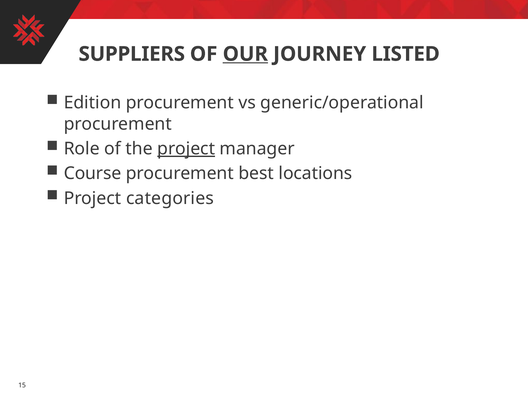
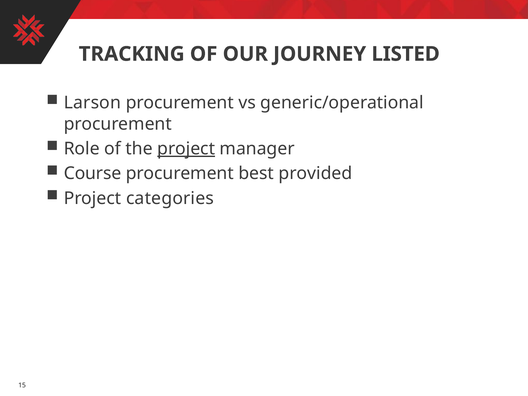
SUPPLIERS: SUPPLIERS -> TRACKING (132, 54)
OUR underline: present -> none (245, 54)
Edition: Edition -> Larson (92, 103)
locations: locations -> provided (315, 174)
